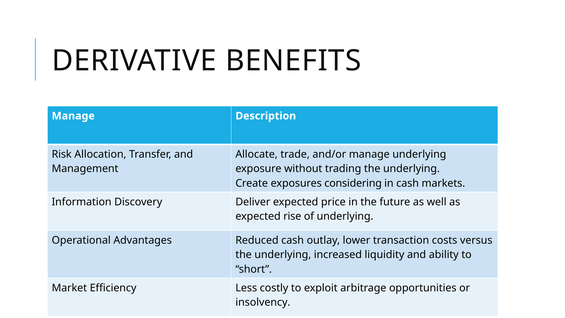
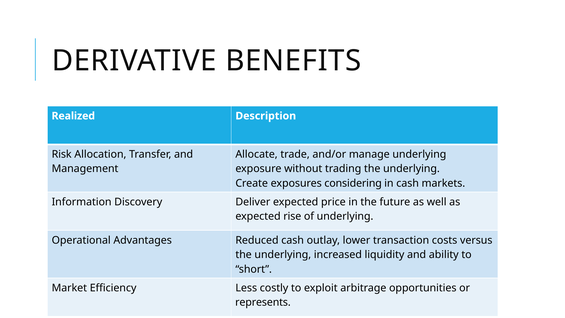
Manage: Manage -> Realized (73, 116)
insolvency: insolvency -> represents (263, 302)
